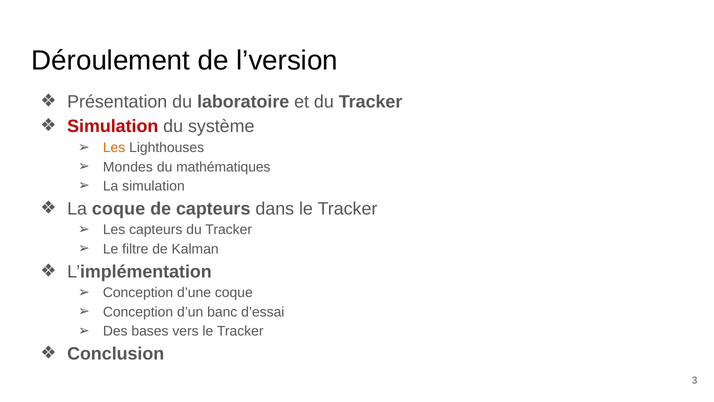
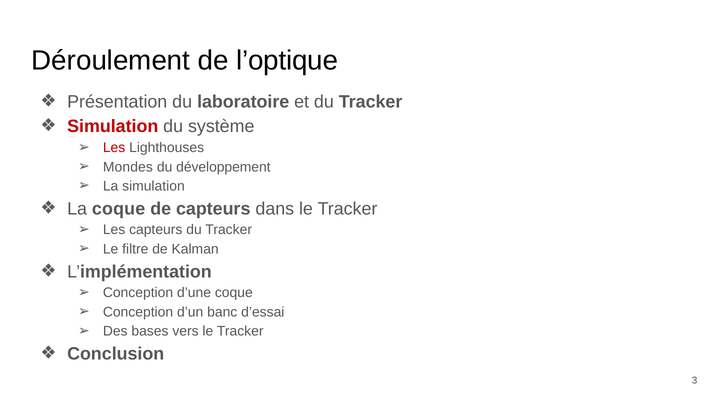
l’version: l’version -> l’optique (287, 60)
Les colour: orange -> red (114, 148)
mathématiques: mathématiques -> développement (223, 167)
